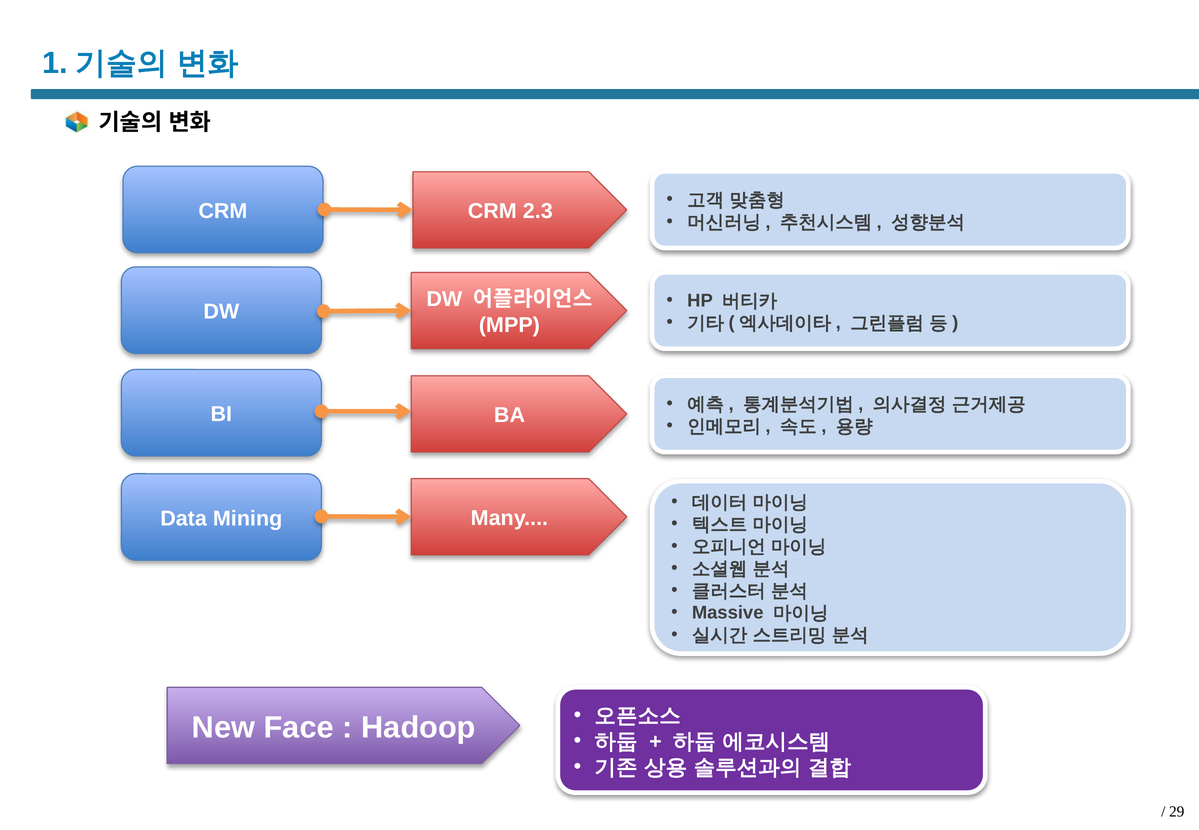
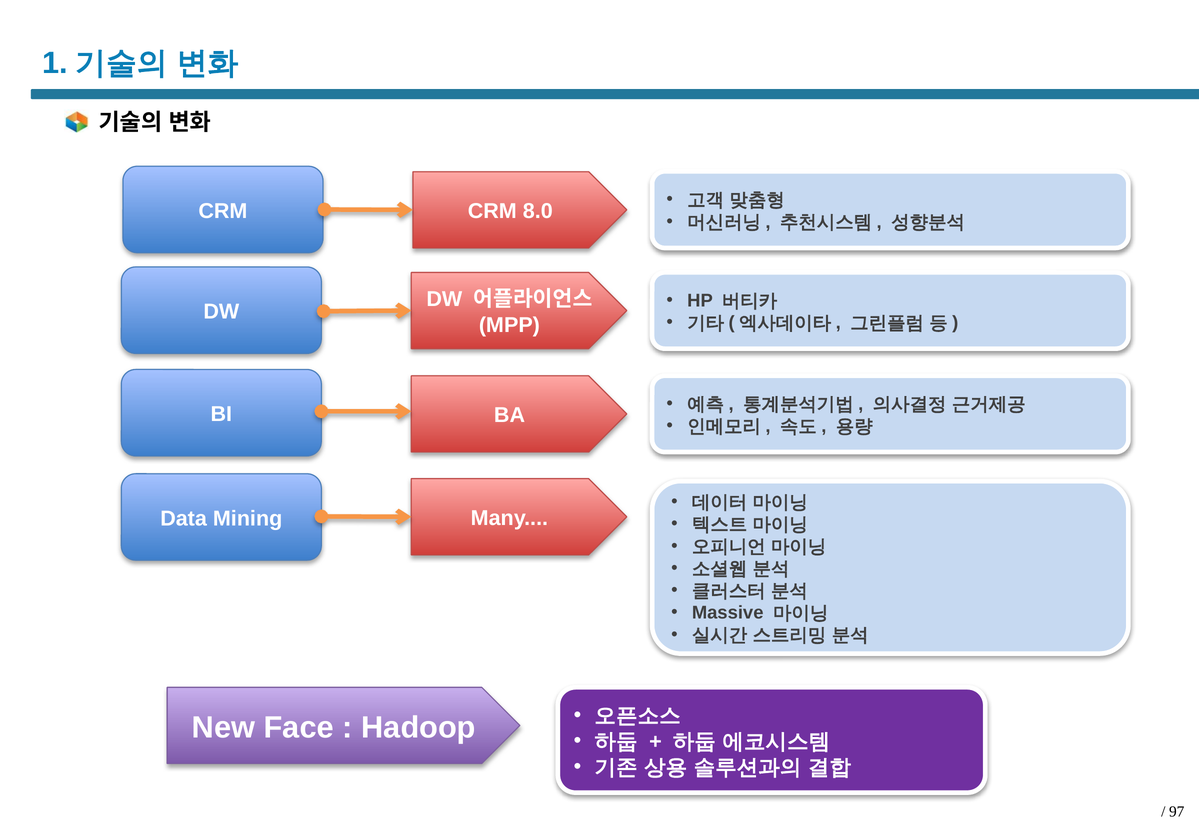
2.3: 2.3 -> 8.0 (538, 211)
29: 29 -> 97 (1177, 812)
